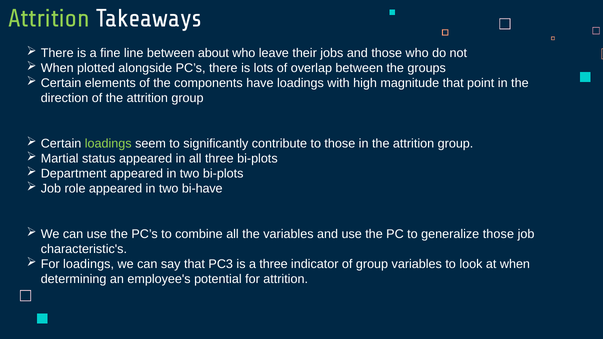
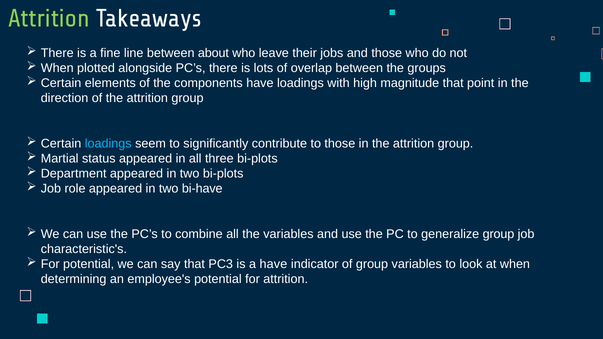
loadings colour: light green -> light blue (108, 144)
generalize those: those -> group (499, 234)
For loadings: loadings -> potential (89, 264)
a three: three -> have (273, 264)
